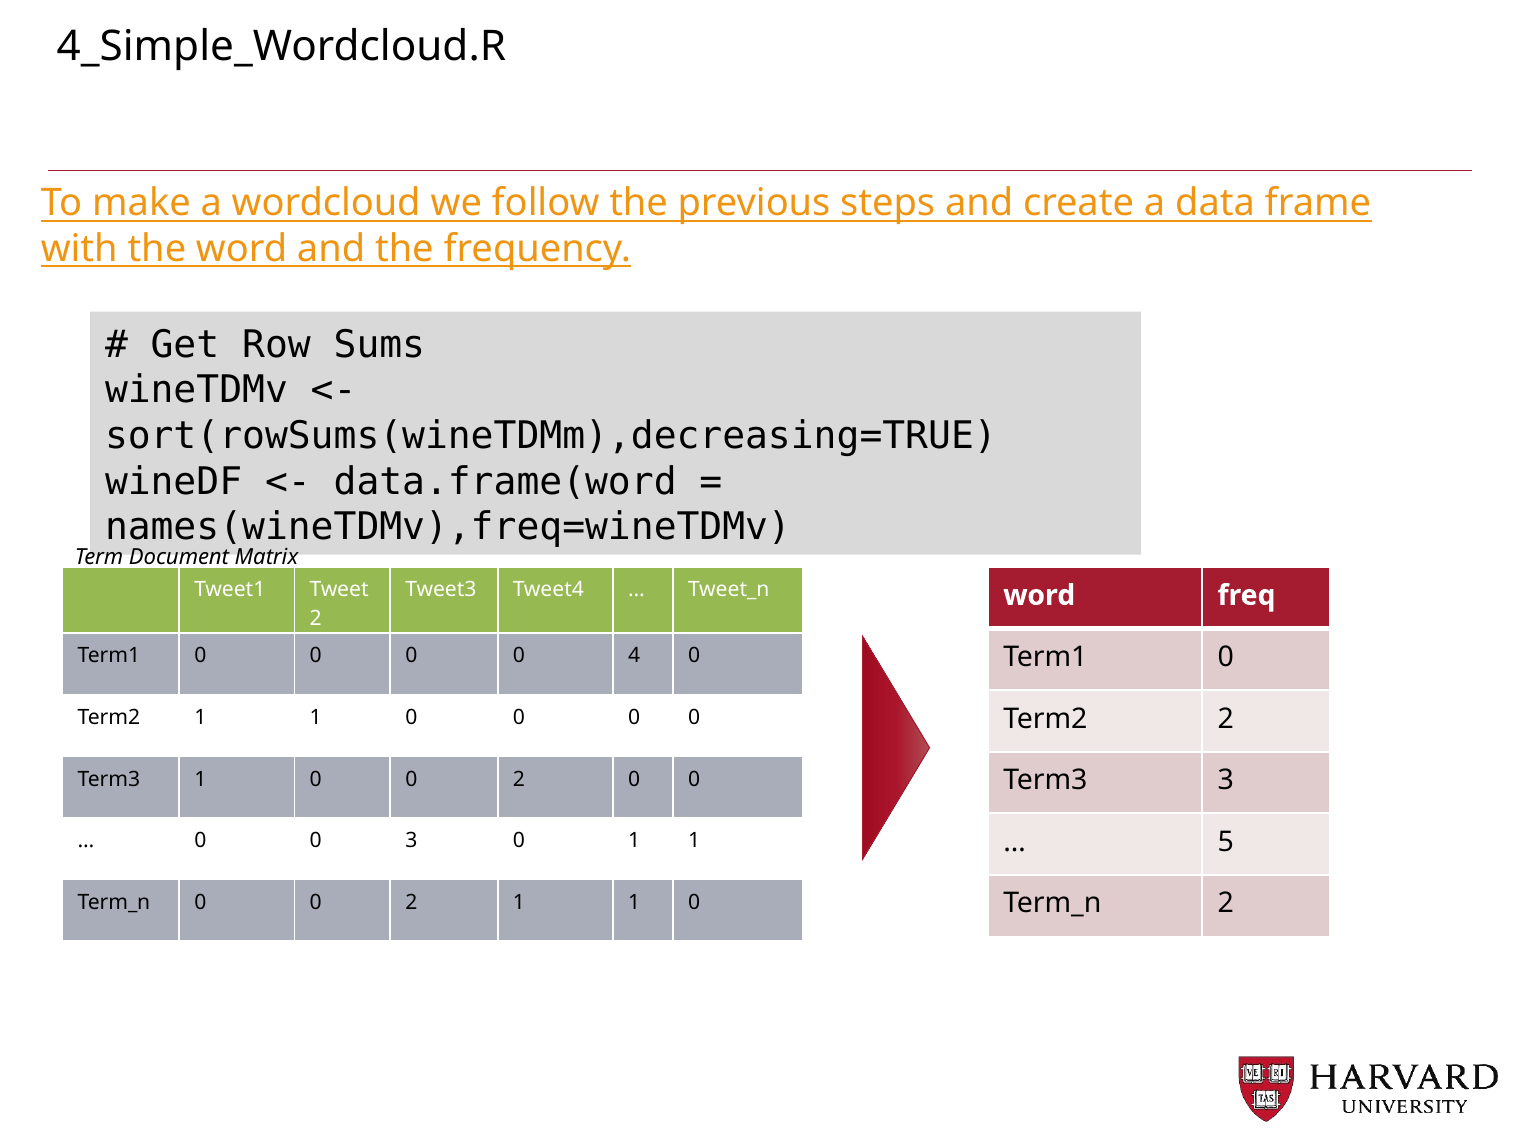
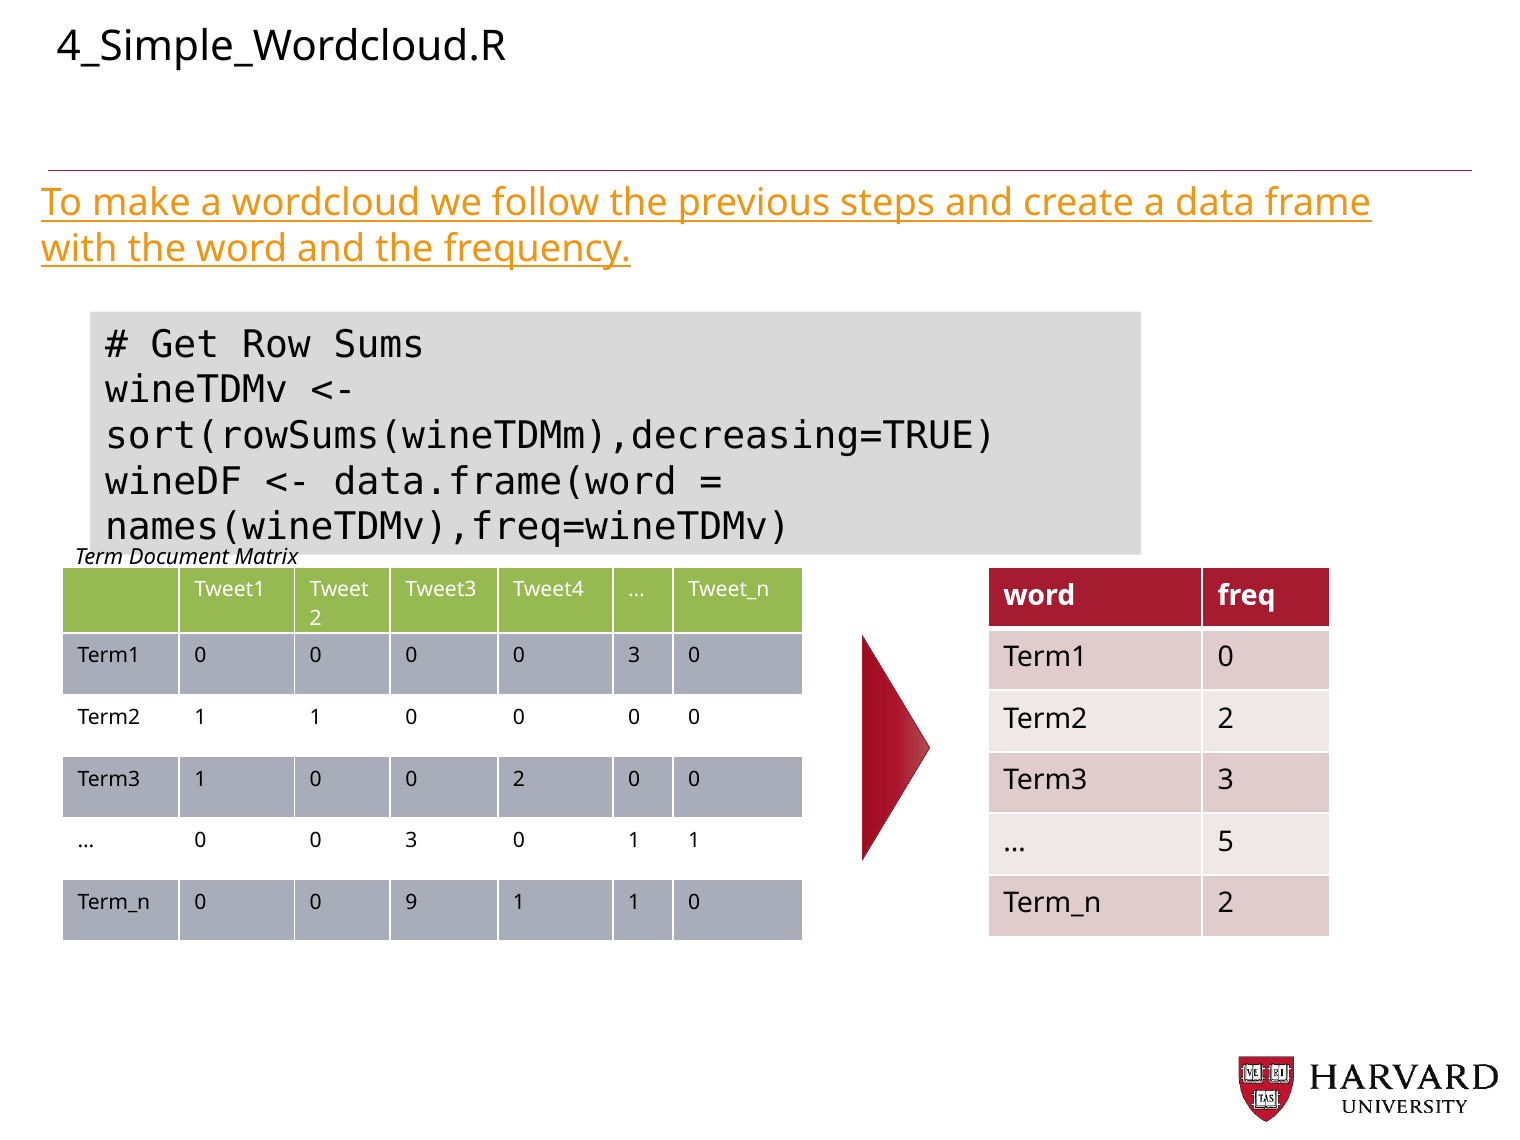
0 0 0 4: 4 -> 3 (634, 656)
2: 2 -> 9 (411, 903)
